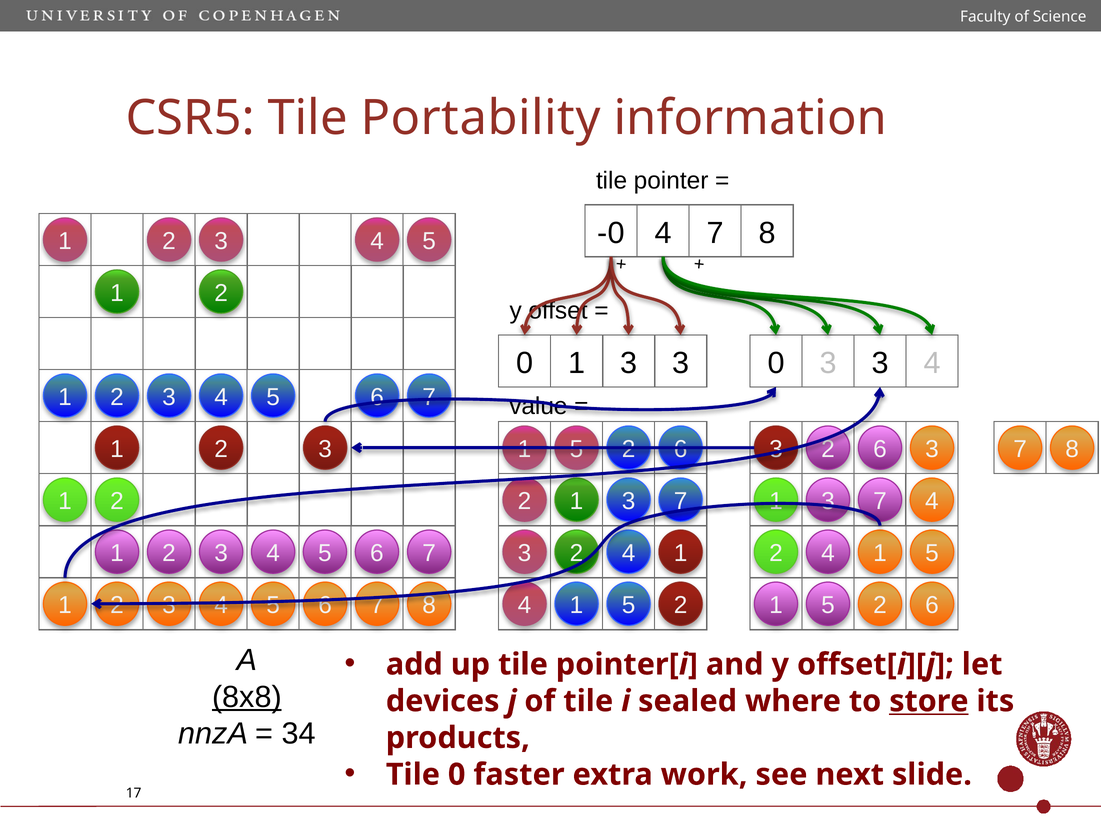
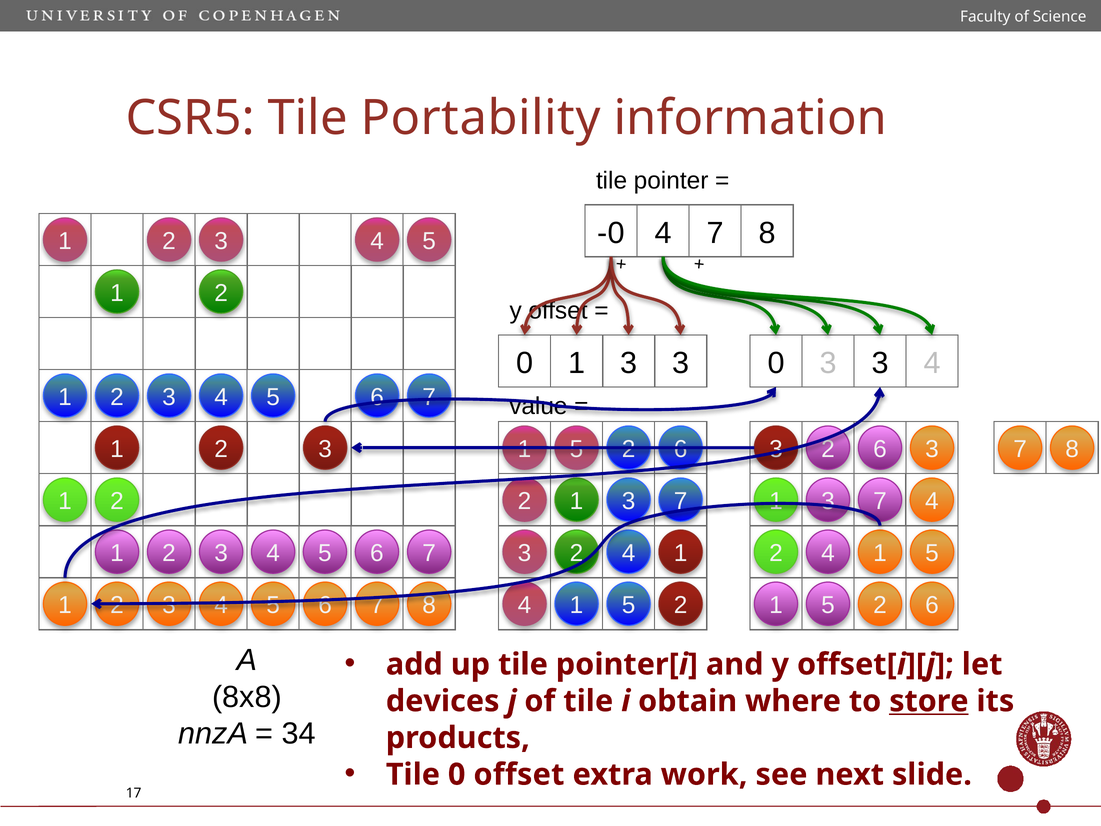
8x8 underline: present -> none (247, 697)
sealed: sealed -> obtain (688, 701)
0 faster: faster -> offset (519, 774)
